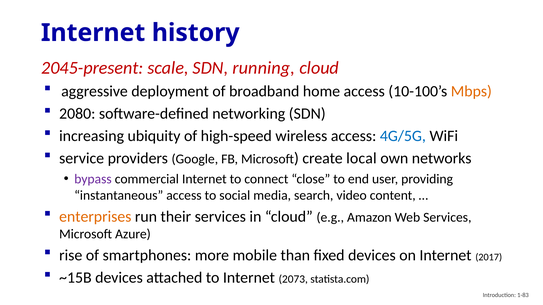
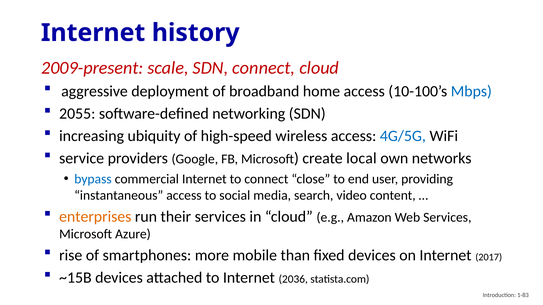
2045-present: 2045-present -> 2009-present (92, 68)
SDN running: running -> connect (264, 68)
Mbps colour: orange -> blue (471, 91)
2080: 2080 -> 2055 (77, 114)
bypass colour: purple -> blue (93, 179)
2073: 2073 -> 2036 (293, 279)
